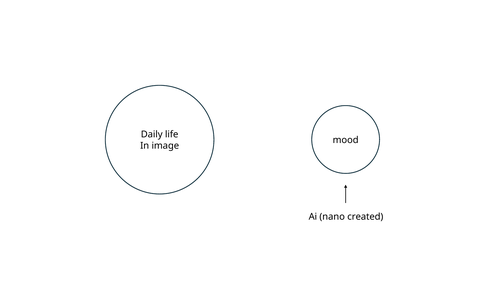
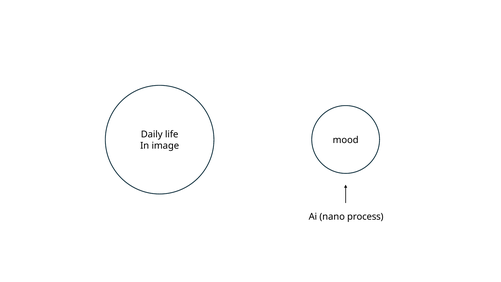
created: created -> process (365, 217)
